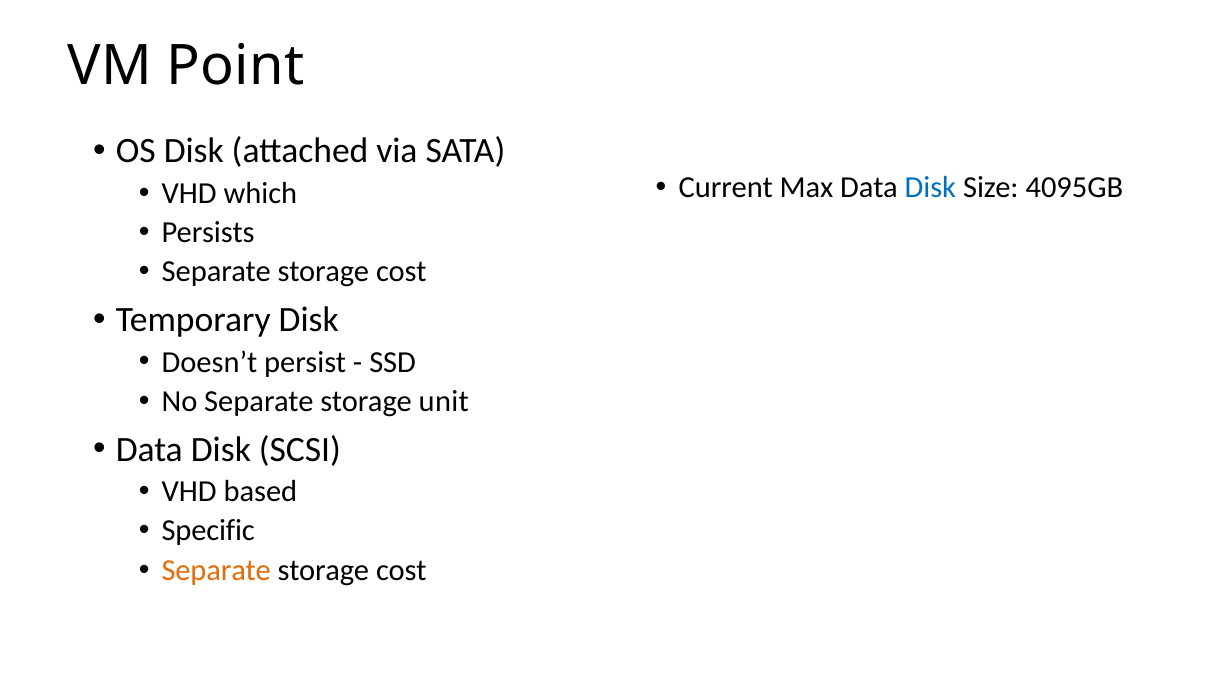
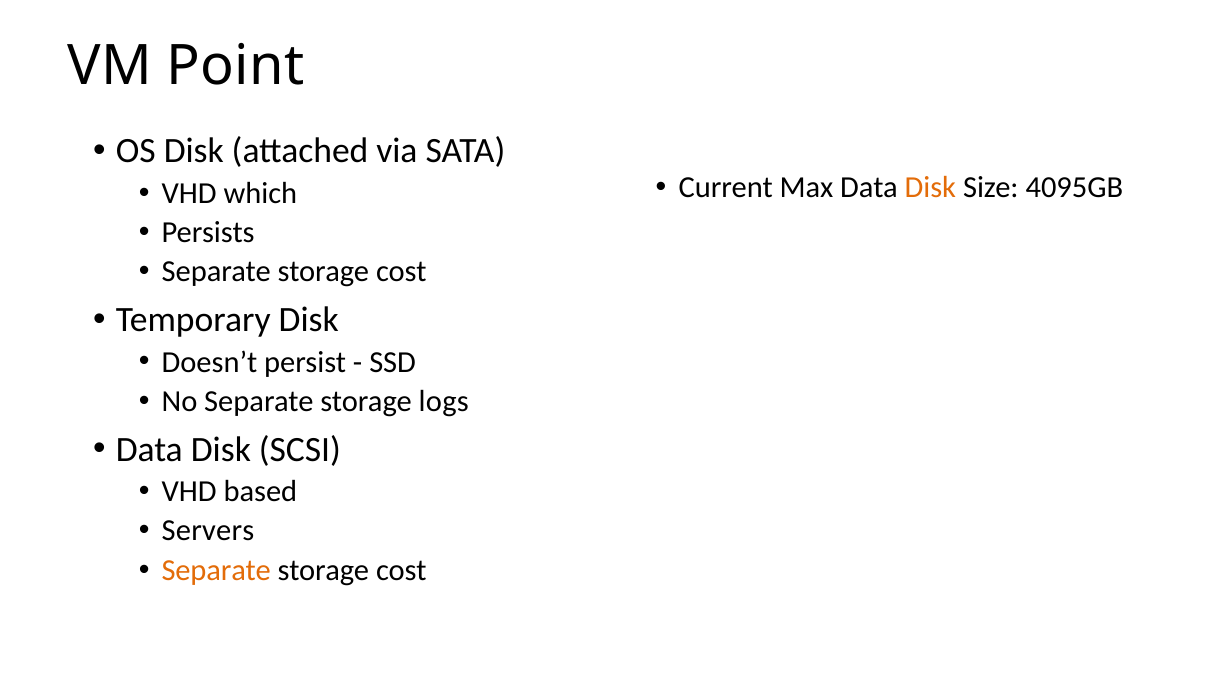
Disk colour: blue -> orange (930, 188)
unit: unit -> logs (444, 401)
Specific: Specific -> Servers (208, 531)
